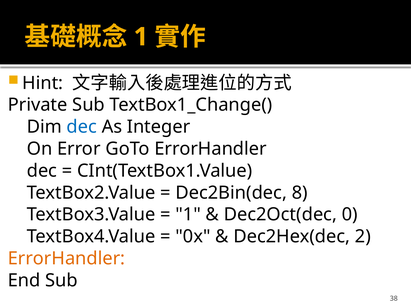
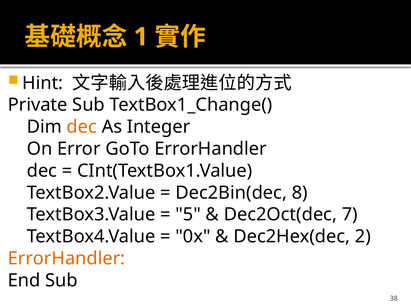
dec colour: blue -> orange (82, 127)
1: 1 -> 5 (188, 215)
0: 0 -> 7 (350, 215)
